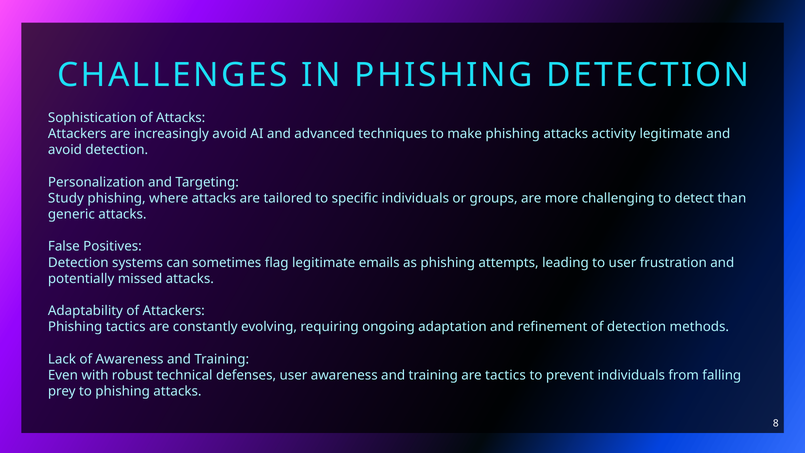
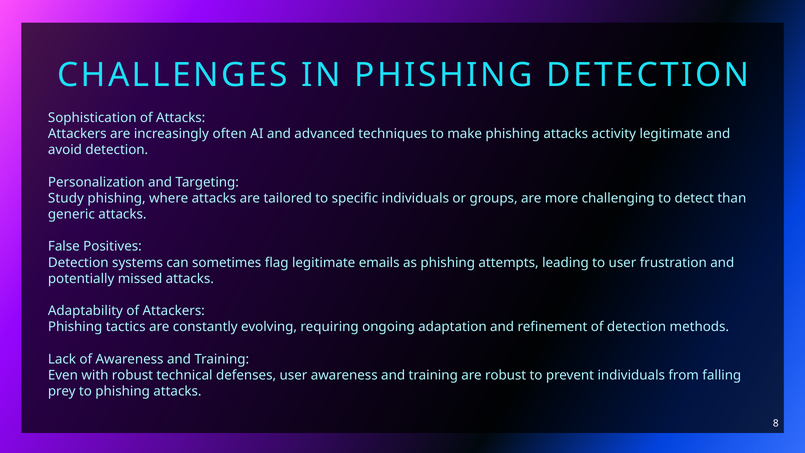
increasingly avoid: avoid -> often (230, 134)
are tactics: tactics -> robust (506, 375)
